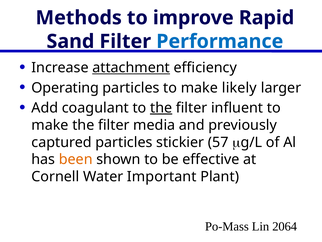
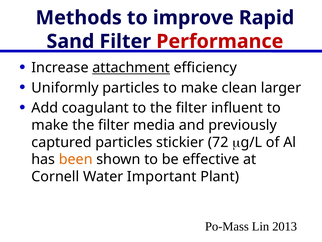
Performance colour: blue -> red (220, 41)
Operating: Operating -> Uniformly (65, 88)
likely: likely -> clean (239, 88)
the underline: present -> none (161, 108)
57: 57 -> 72 (218, 142)
2064: 2064 -> 2013 (285, 226)
